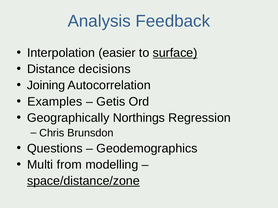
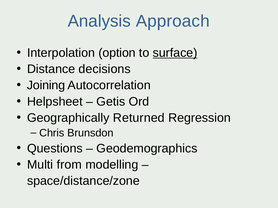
Feedback: Feedback -> Approach (173, 21)
easier: easier -> option (117, 53)
Examples: Examples -> Helpsheet (55, 102)
Northings: Northings -> Returned (139, 118)
space/distance/zone underline: present -> none (83, 181)
